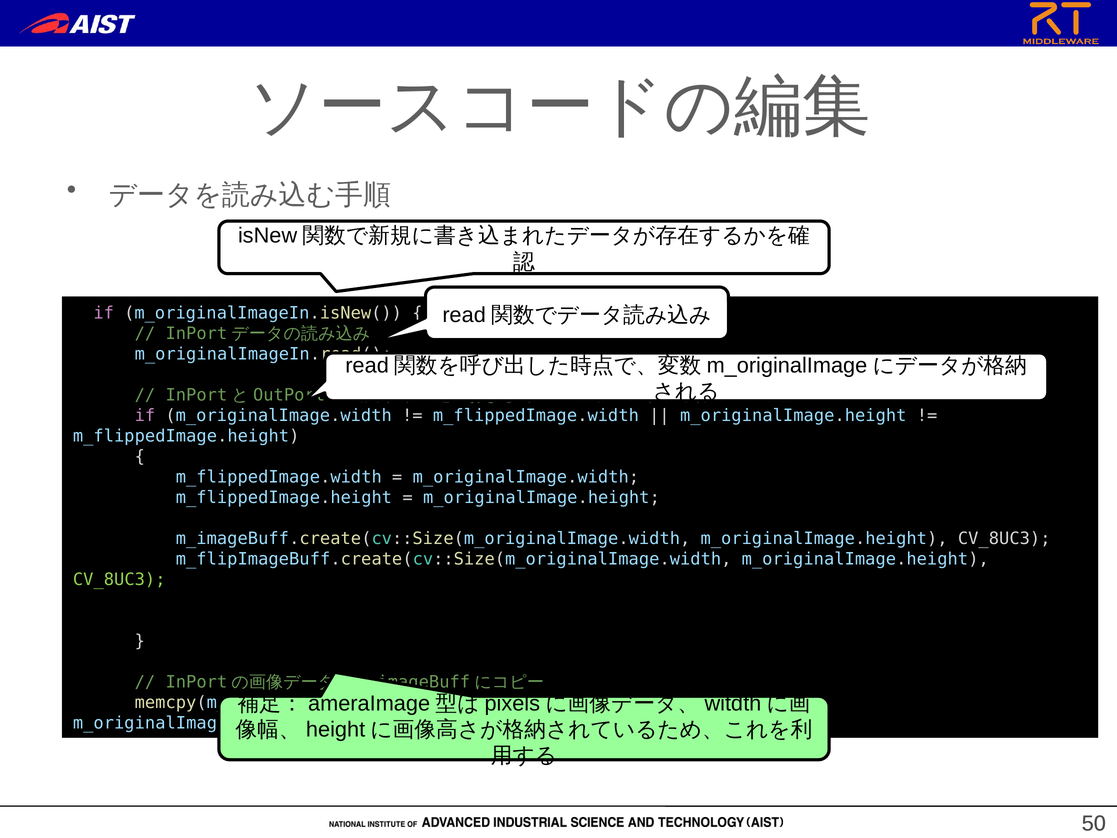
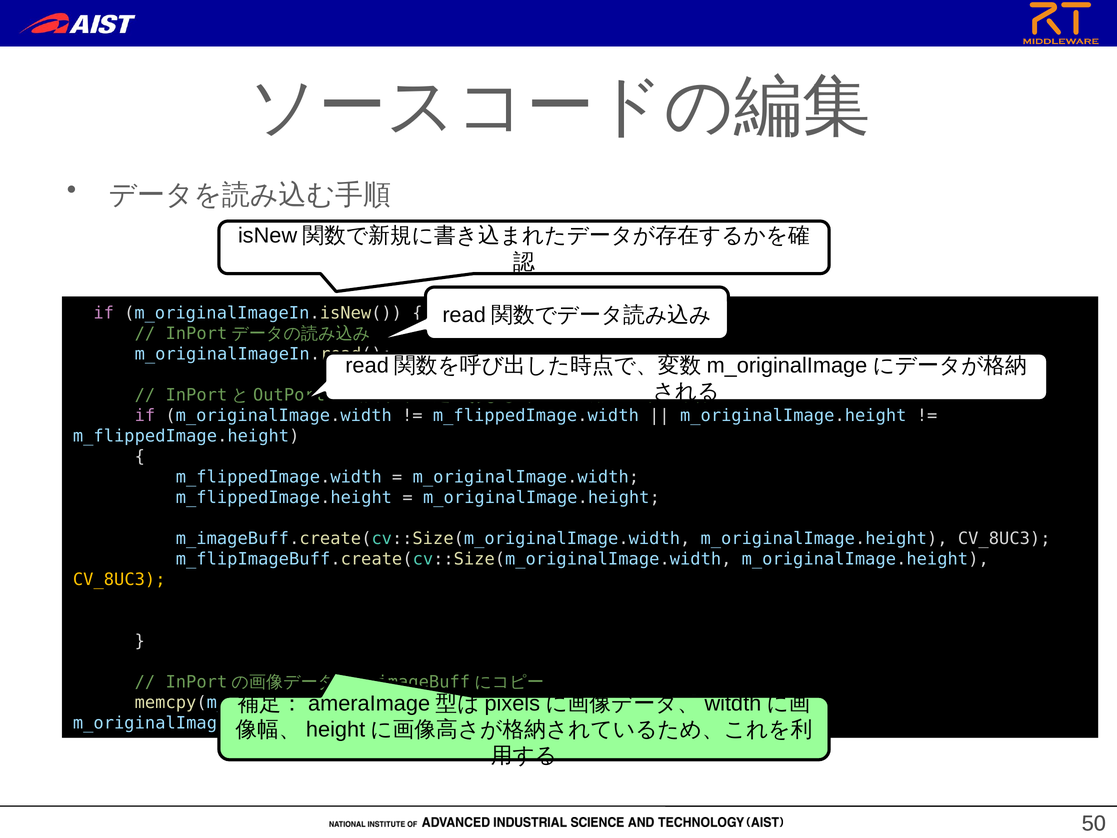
CV_8UC3 colour: light green -> yellow (119, 580)
